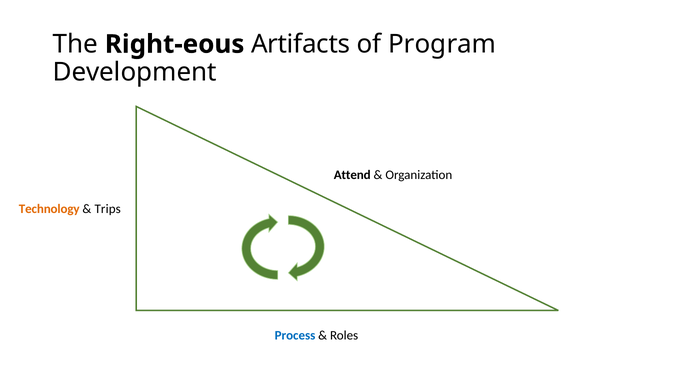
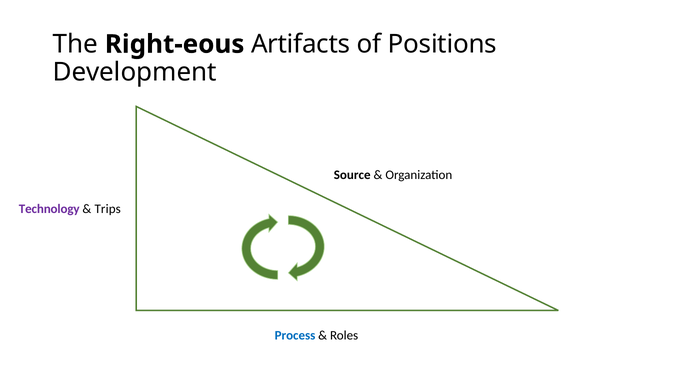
Program: Program -> Positions (442, 44)
Attend: Attend -> Source (352, 175)
Technology colour: orange -> purple (49, 209)
